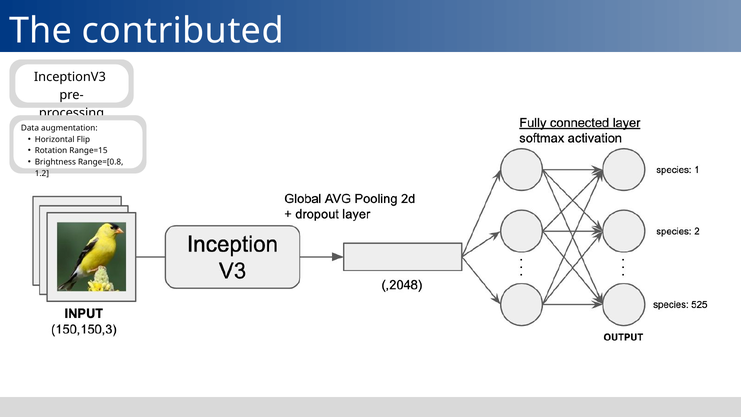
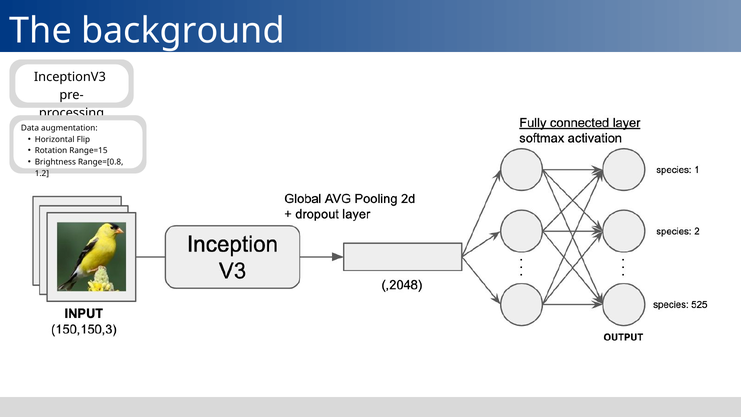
contributed: contributed -> background (183, 31)
